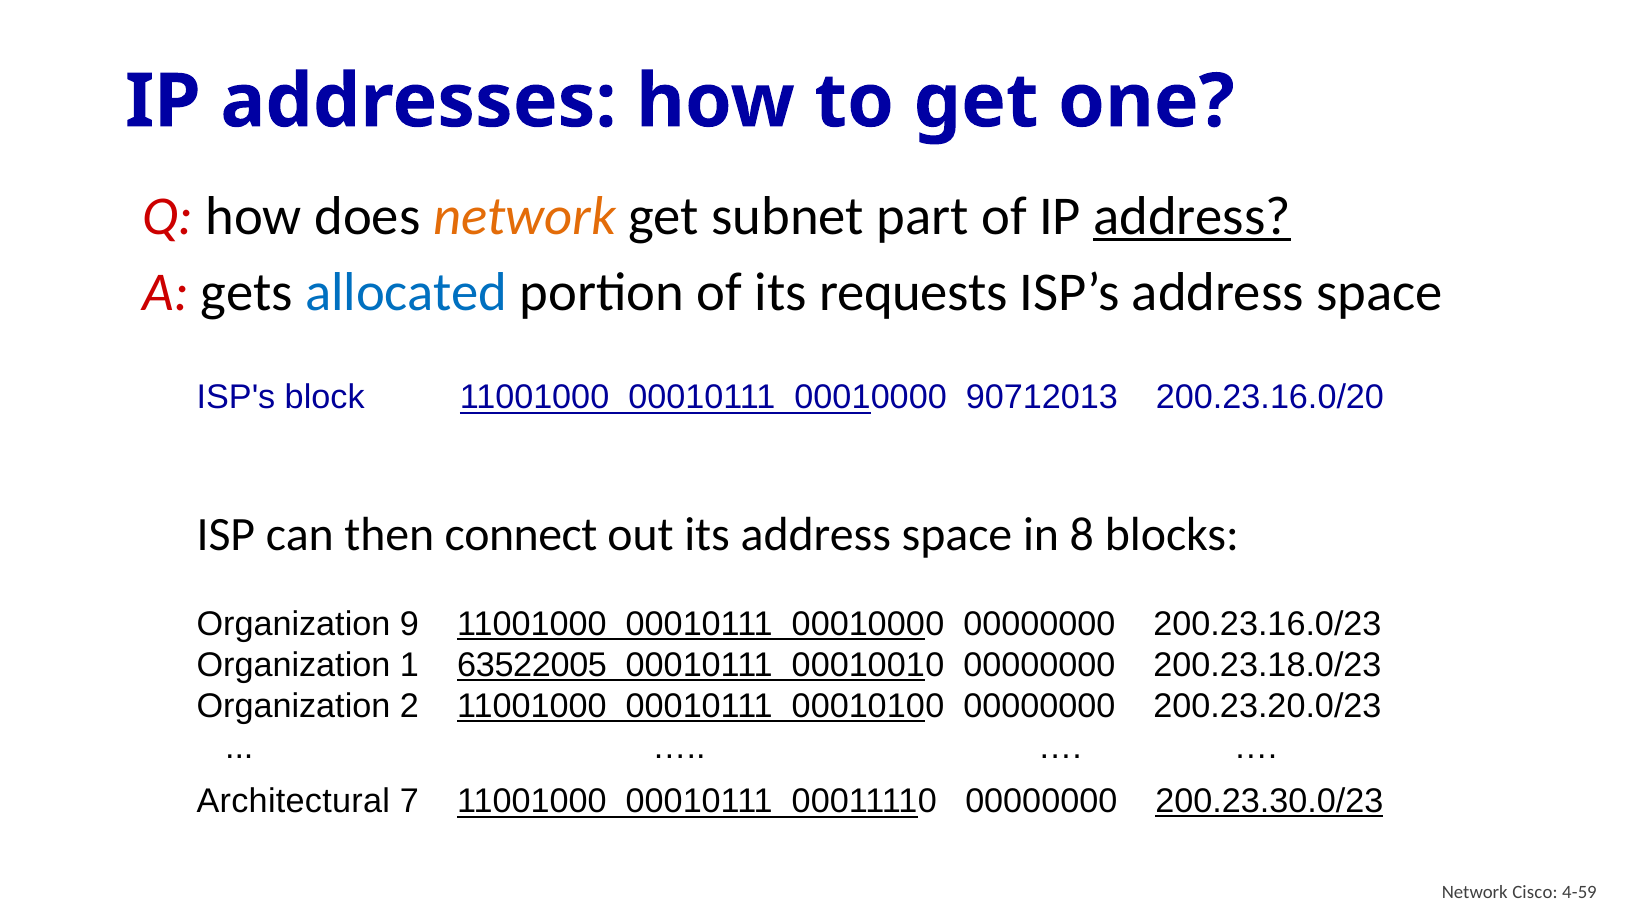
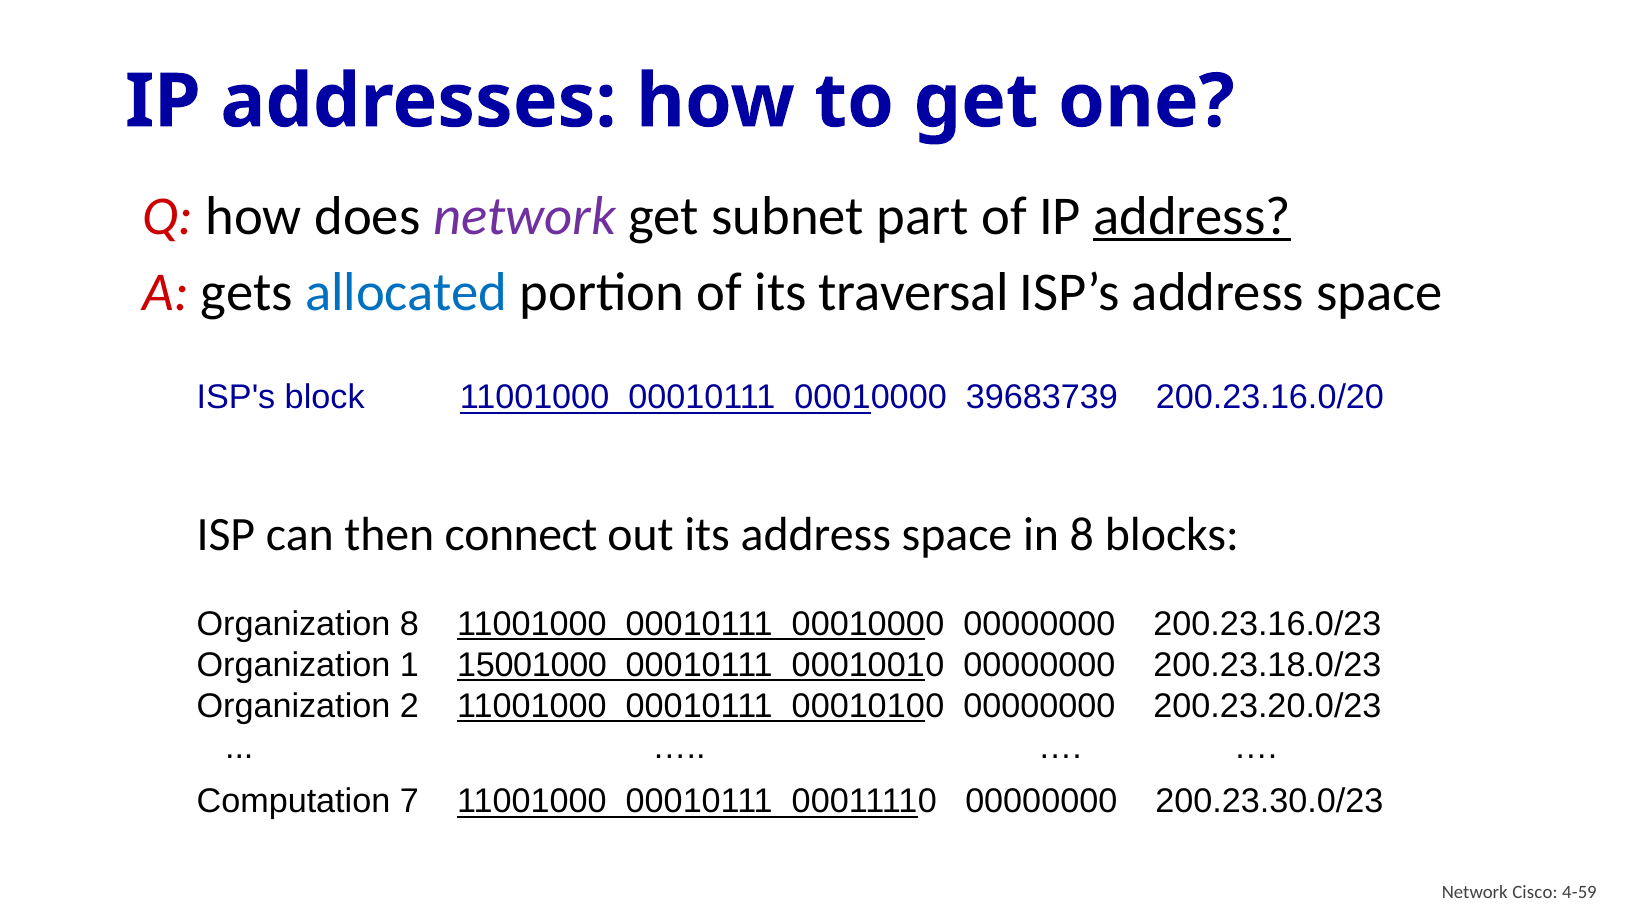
network colour: orange -> purple (525, 216)
requests: requests -> traversal (914, 292)
90712013: 90712013 -> 39683739 (1042, 397)
Organization 9: 9 -> 8 (409, 623)
63522005: 63522005 -> 15001000 (532, 664)
Architectural: Architectural -> Computation (293, 801)
200.23.30.0/23 underline: present -> none (1269, 801)
